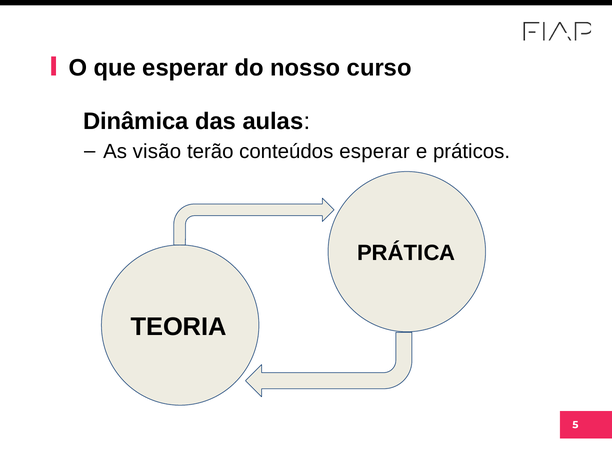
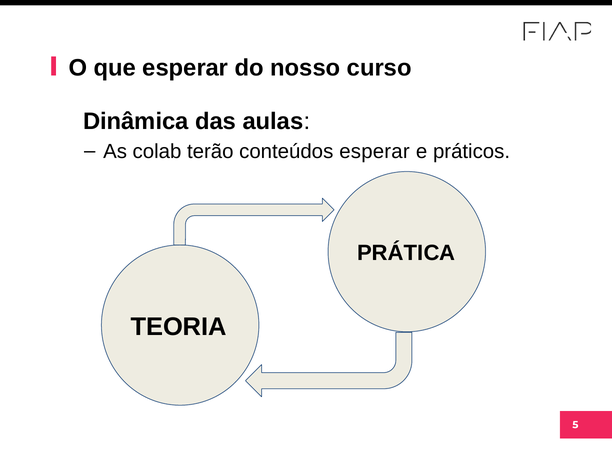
visão: visão -> colab (157, 152)
